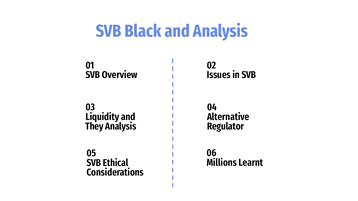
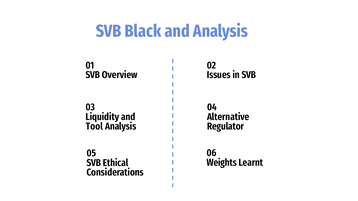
They: They -> Tool (94, 127)
Millions: Millions -> Weights (222, 163)
